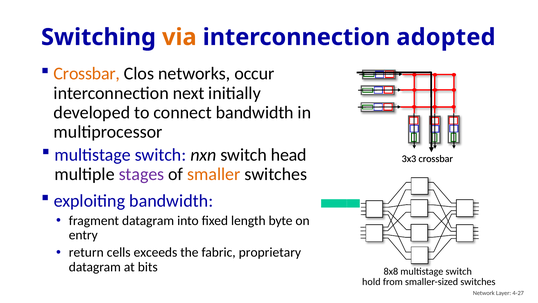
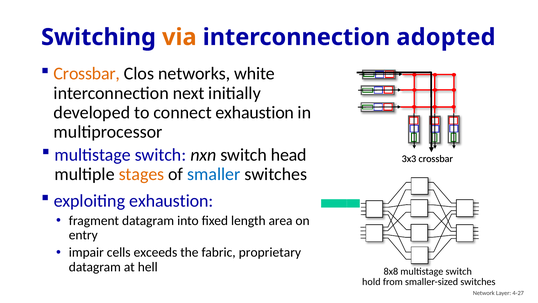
occur: occur -> white (254, 74)
connect bandwidth: bandwidth -> exhaustion (255, 112)
stages colour: purple -> orange (141, 174)
smaller colour: orange -> blue (214, 174)
exploiting bandwidth: bandwidth -> exhaustion (171, 201)
byte: byte -> area (281, 220)
return: return -> impair (86, 252)
bits: bits -> hell (148, 267)
